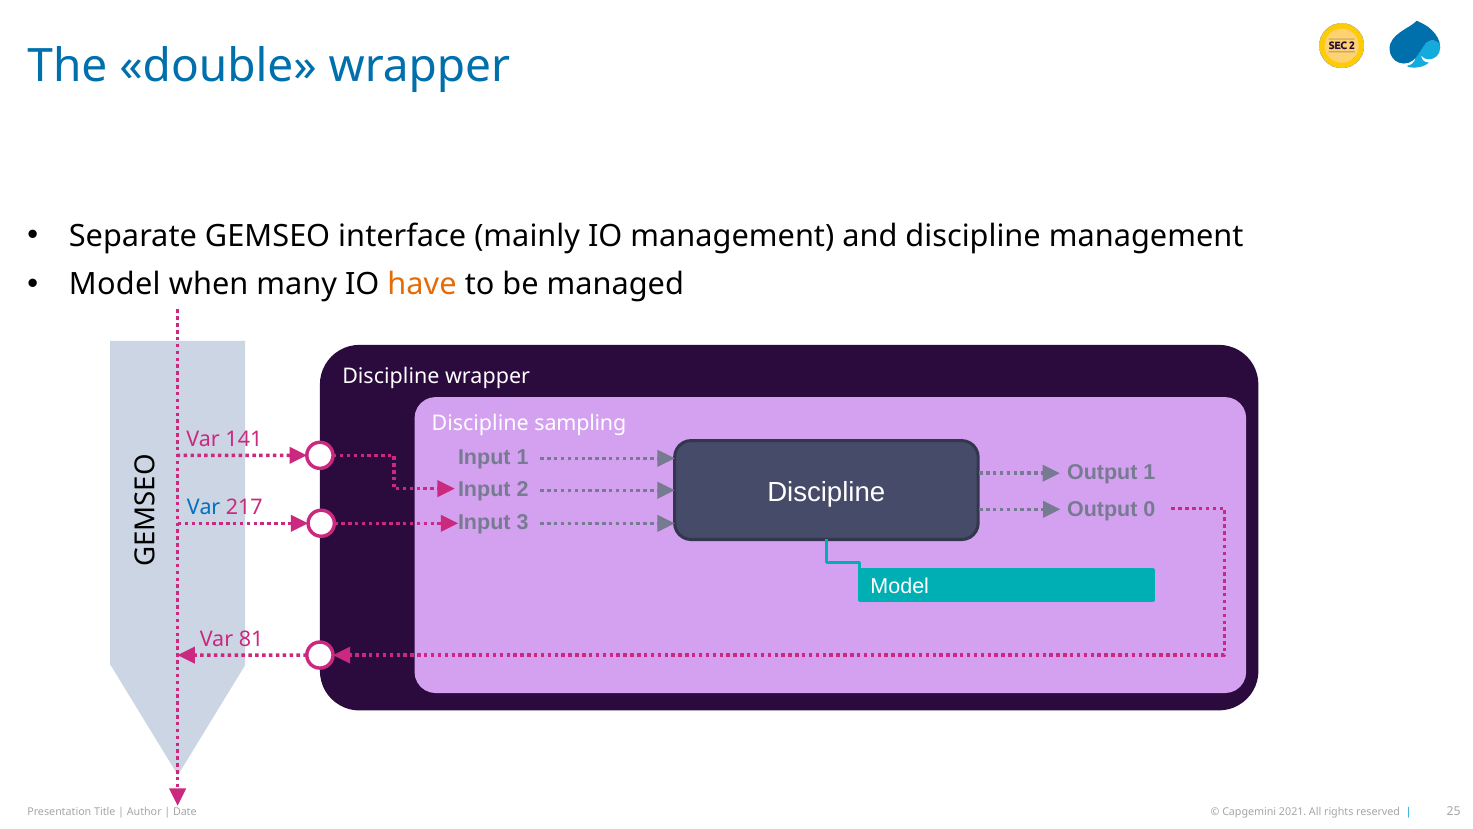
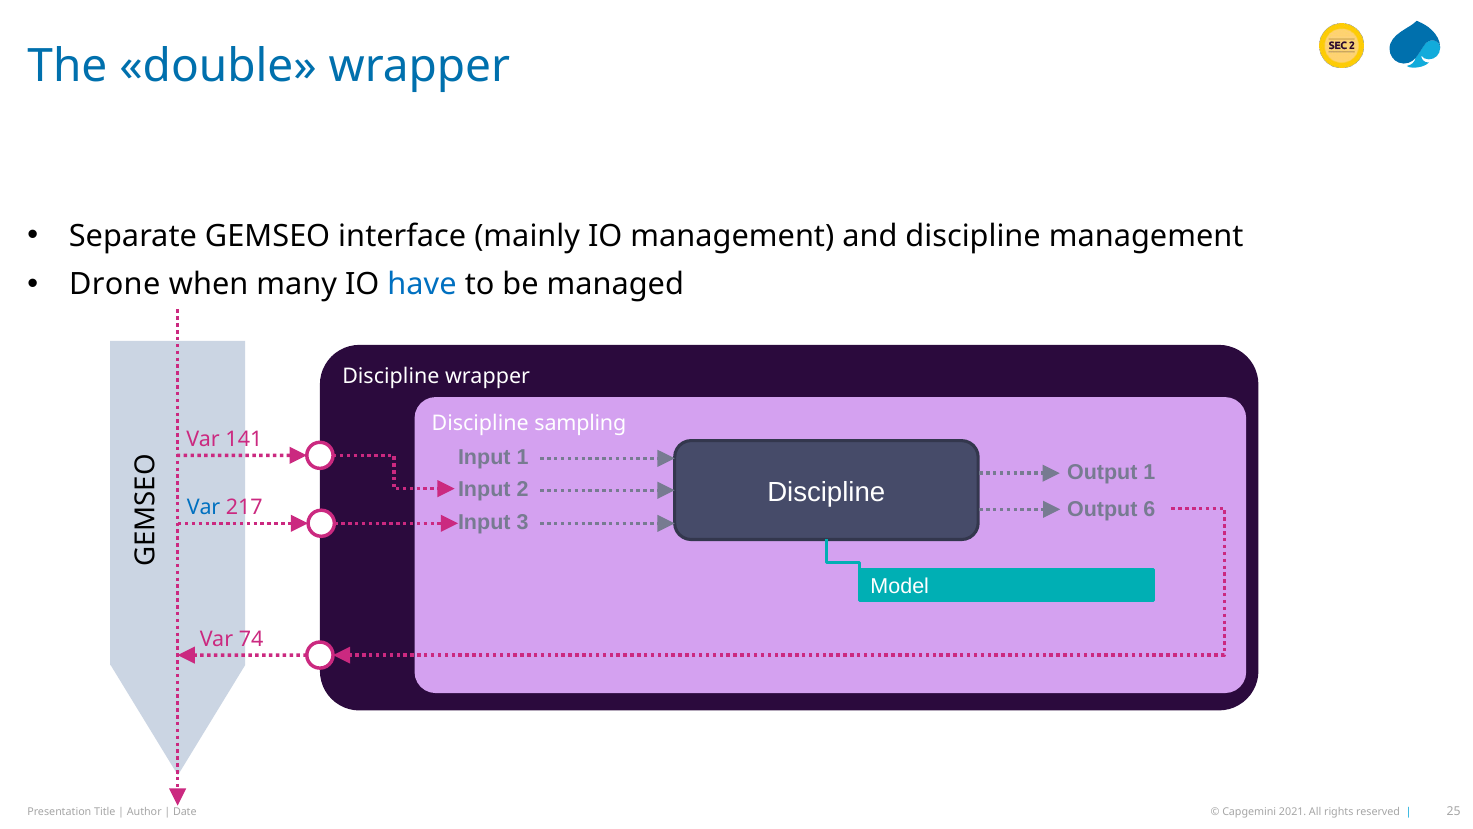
Model: Model -> Drone (115, 284)
have colour: orange -> blue (422, 284)
0: 0 -> 6 (1149, 510)
81: 81 -> 74 (251, 639)
